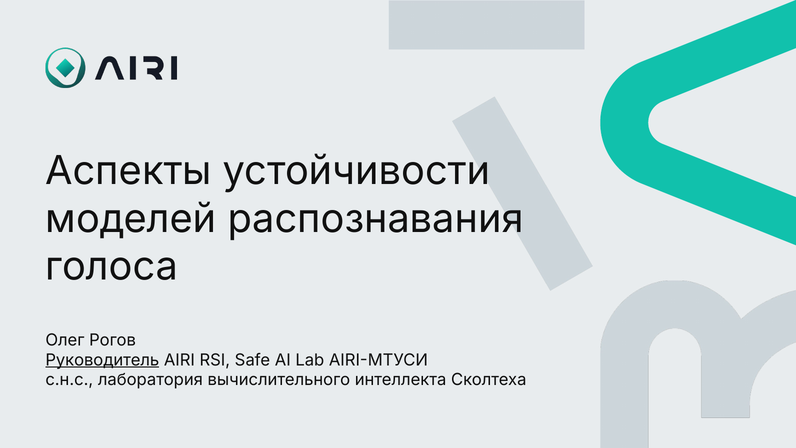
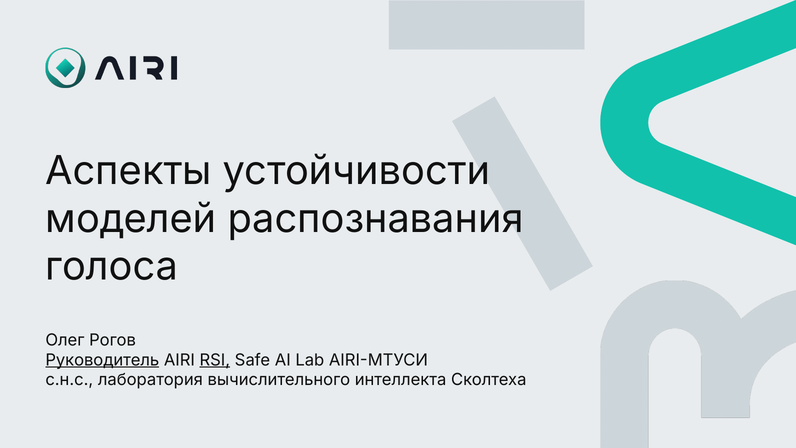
RSI underline: none -> present (215, 360)
